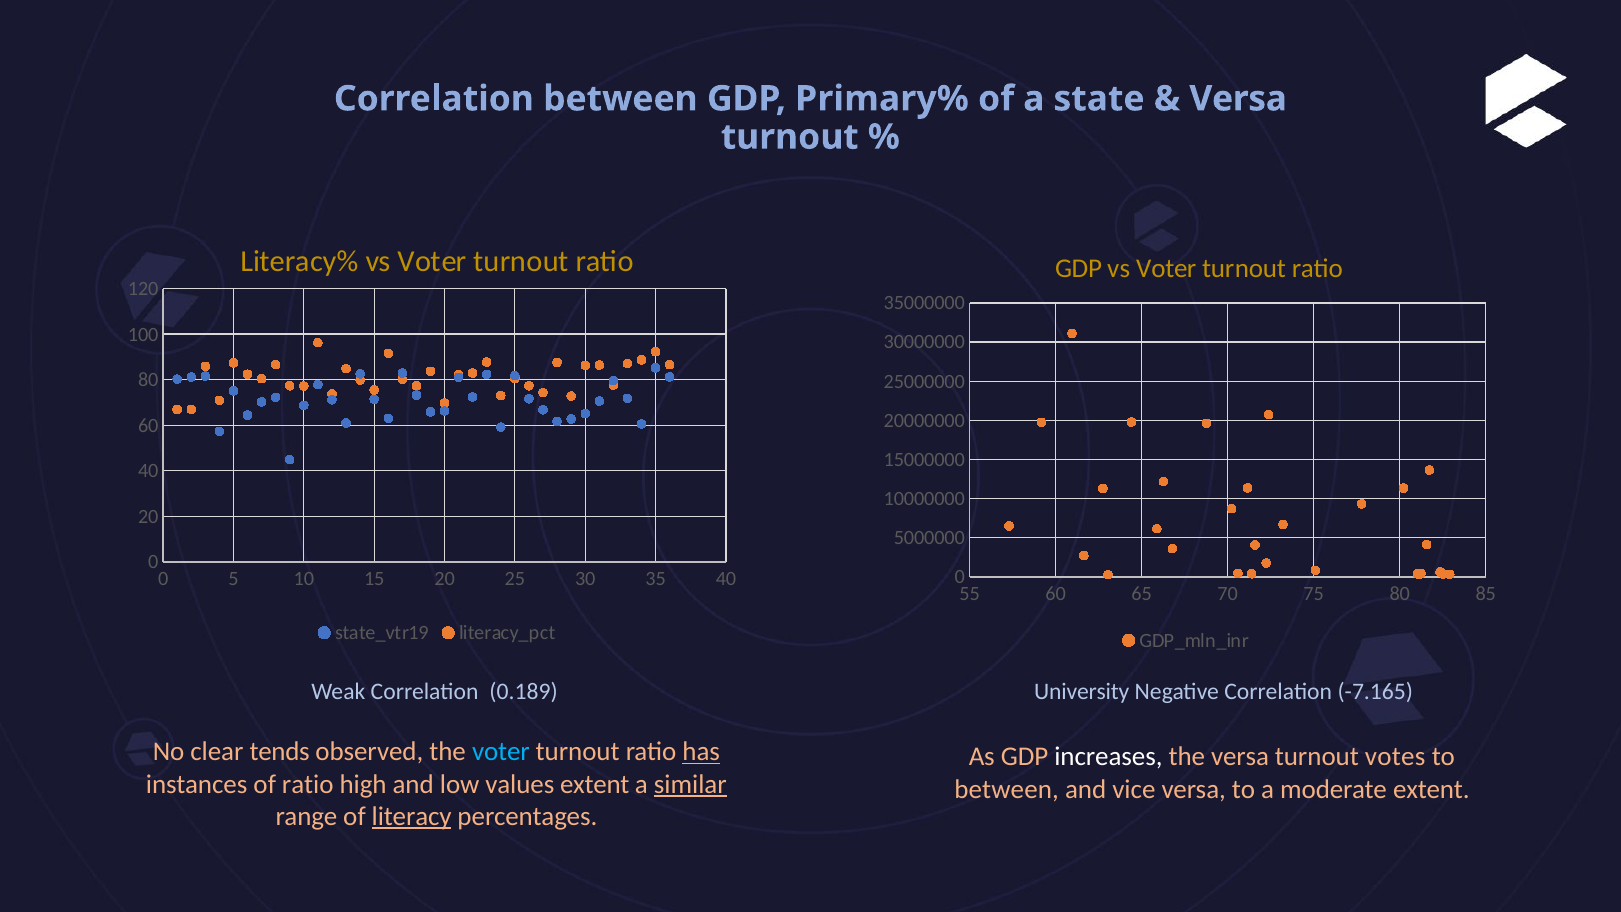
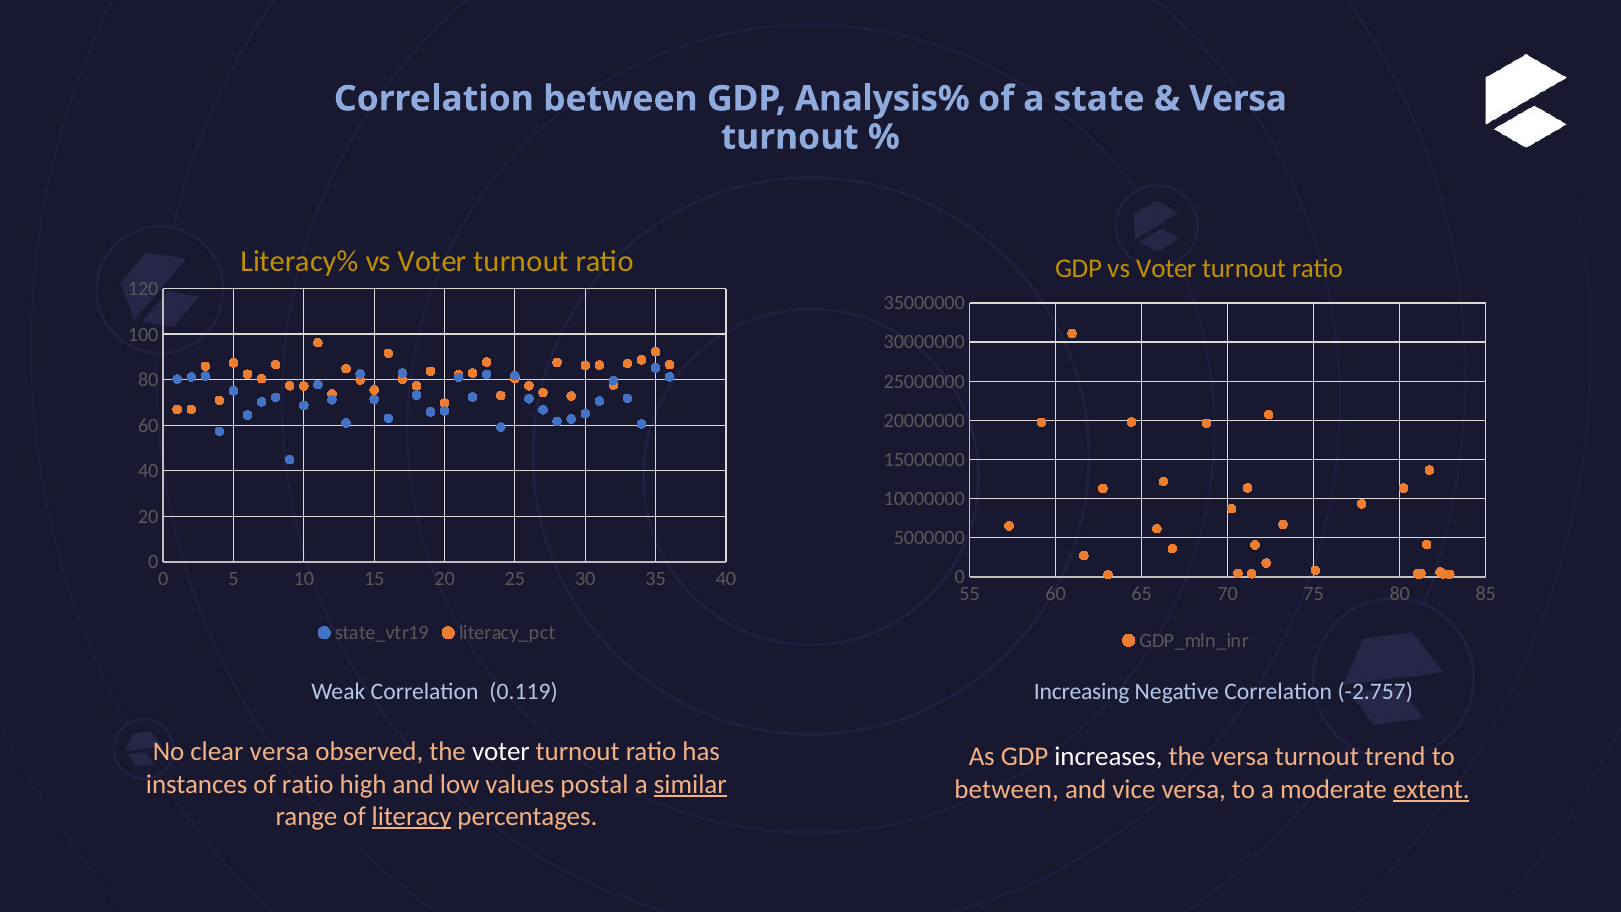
Primary%: Primary% -> Analysis% (882, 99)
0.189: 0.189 -> 0.119 (524, 691)
University: University -> Increasing (1082, 691)
-7.165: -7.165 -> -2.757 (1375, 691)
clear tends: tends -> versa (279, 752)
voter colour: light blue -> white (501, 752)
has underline: present -> none (701, 752)
votes: votes -> trend (1395, 757)
values extent: extent -> postal (595, 784)
extent underline: none -> present (1431, 789)
